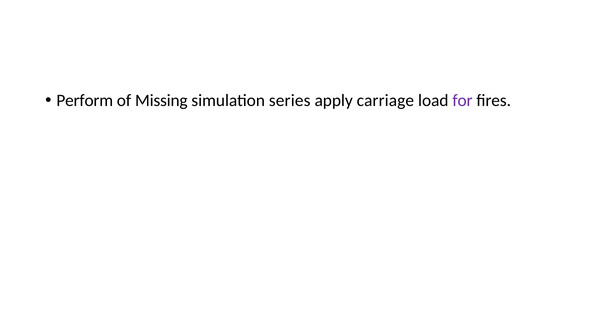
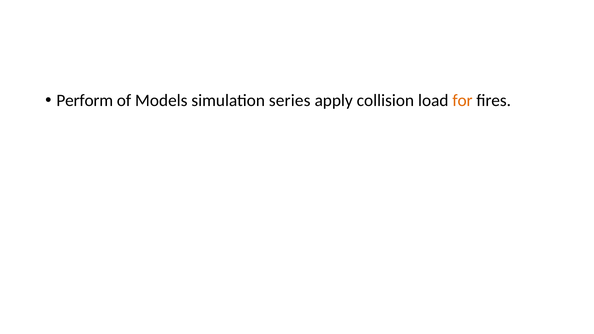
Missing: Missing -> Models (161, 100)
carriage: carriage -> collision (385, 100)
for colour: purple -> orange (462, 100)
